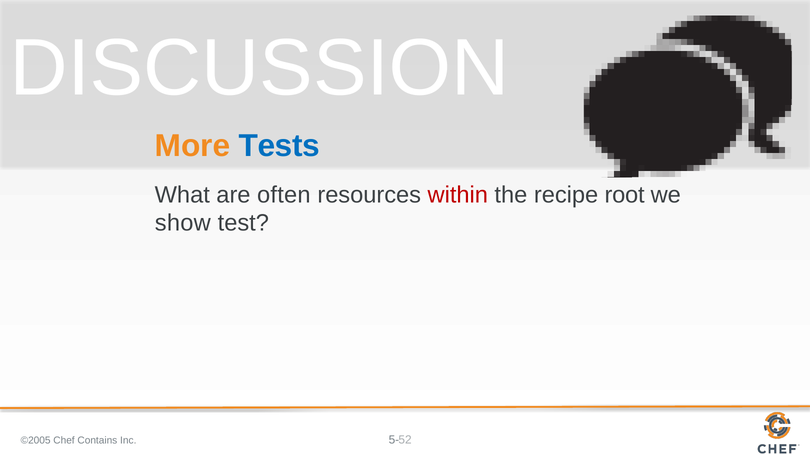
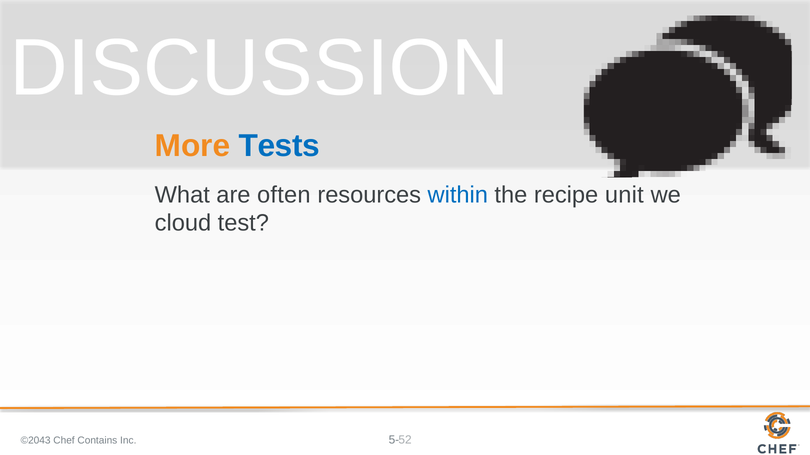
within colour: red -> blue (458, 195)
root: root -> unit (624, 195)
show: show -> cloud (183, 223)
©2005: ©2005 -> ©2043 (36, 441)
